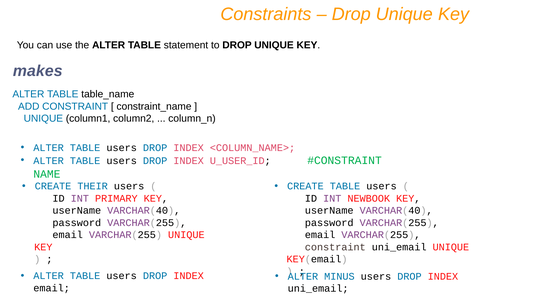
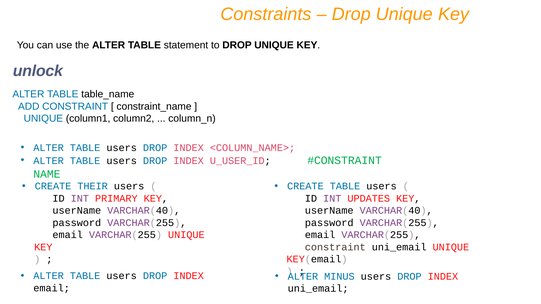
makes: makes -> unlock (38, 71)
NEWBOOK: NEWBOOK -> UPDATES (369, 199)
